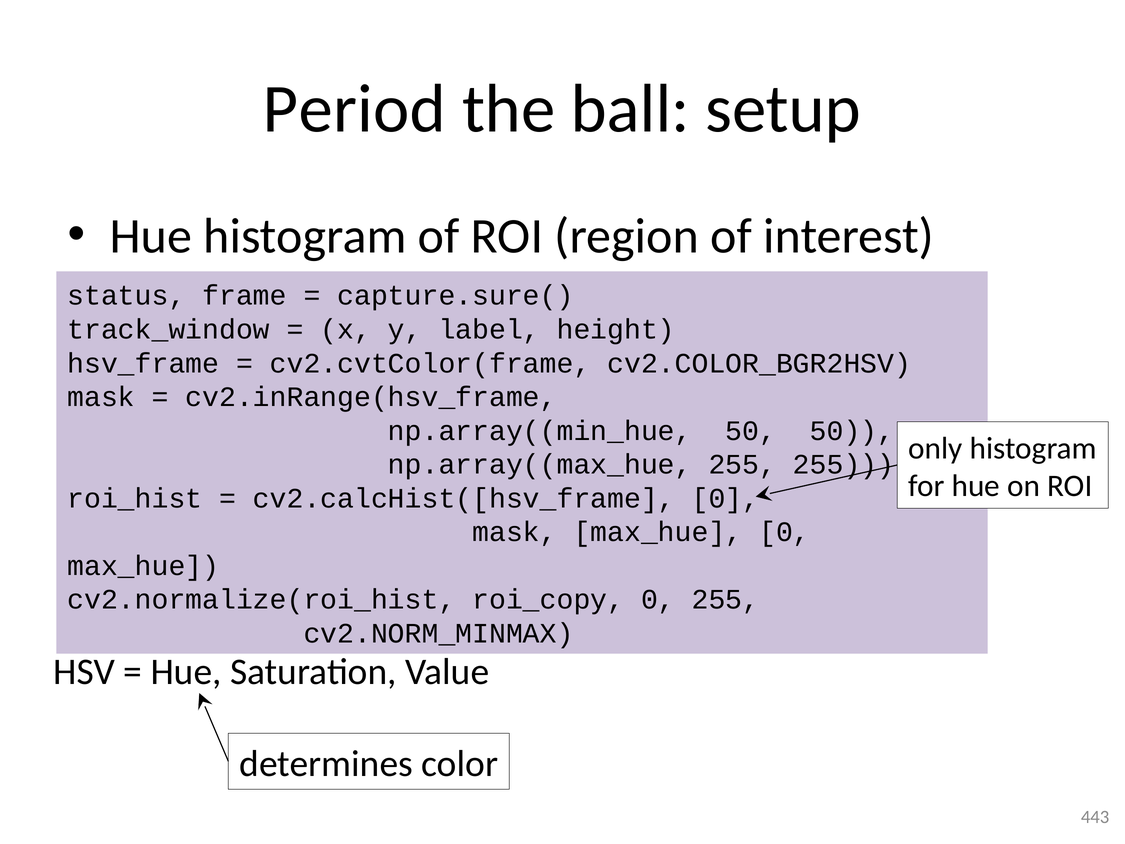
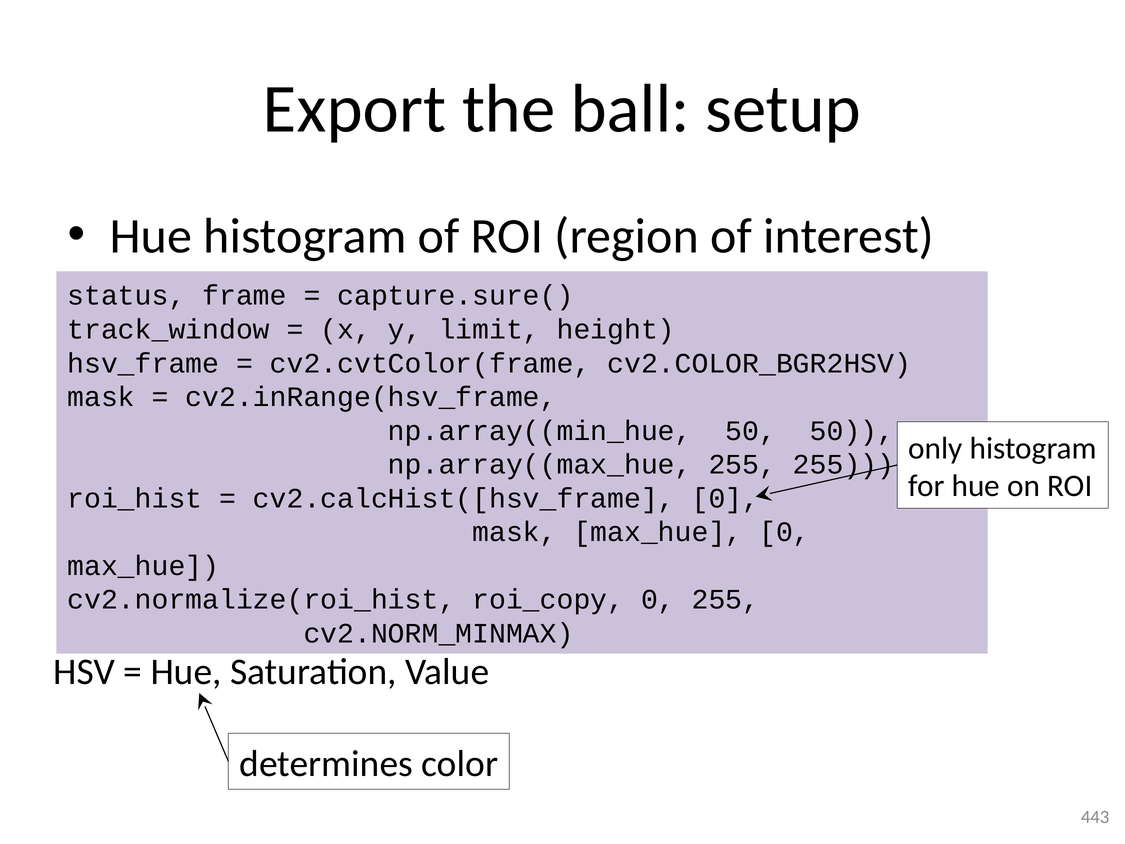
Period: Period -> Export (355, 109)
label: label -> limit (489, 329)
